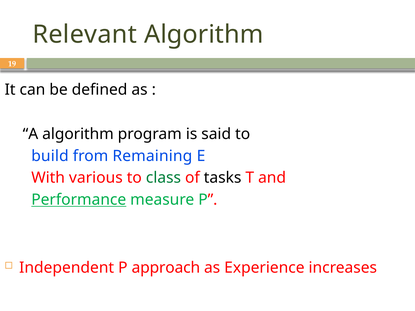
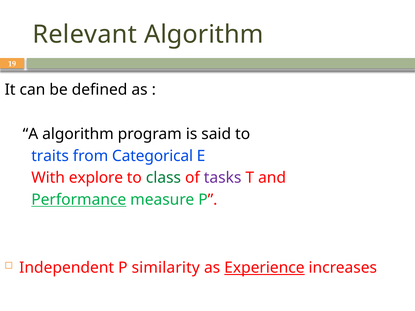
build: build -> traits (50, 156)
Remaining: Remaining -> Categorical (153, 156)
various: various -> explore (96, 178)
tasks colour: black -> purple (223, 178)
approach: approach -> similarity (166, 268)
Experience underline: none -> present (264, 268)
